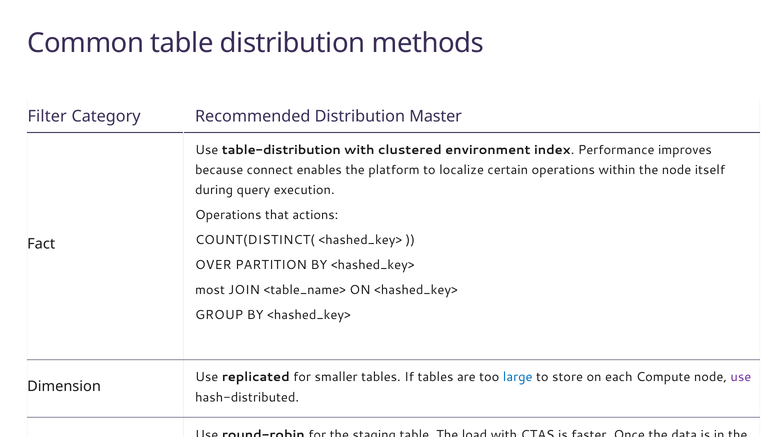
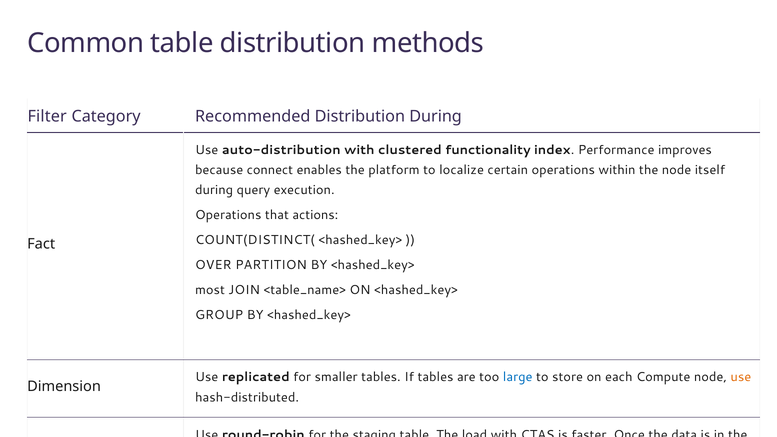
Distribution Master: Master -> During (436, 117)
table-distribution: table-distribution -> auto-distribution (281, 150)
environment: environment -> functionality (488, 150)
use colour: purple -> orange (741, 377)
